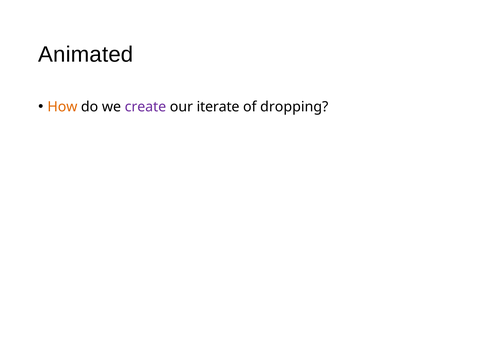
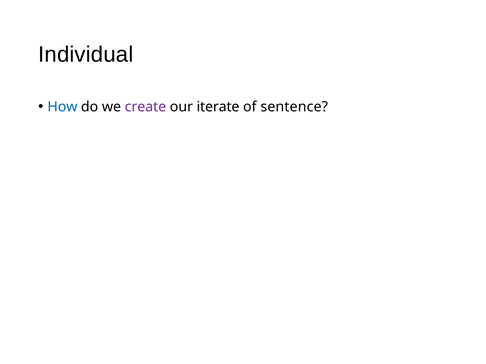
Animated: Animated -> Individual (86, 54)
How colour: orange -> blue (62, 107)
dropping: dropping -> sentence (294, 107)
